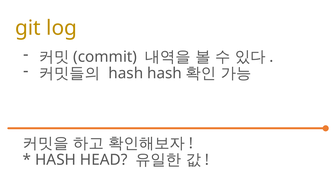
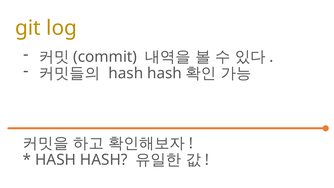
HEAD: HEAD -> HASH (104, 160)
